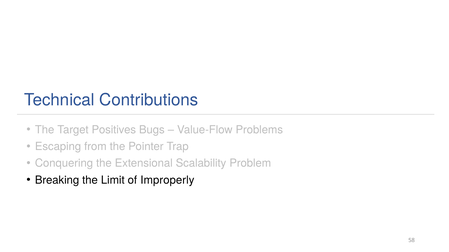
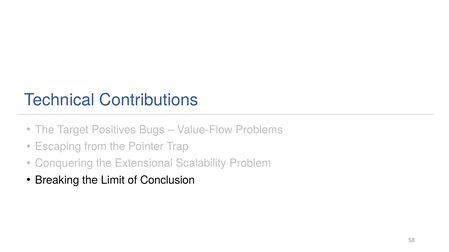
Improperly: Improperly -> Conclusion (167, 180)
